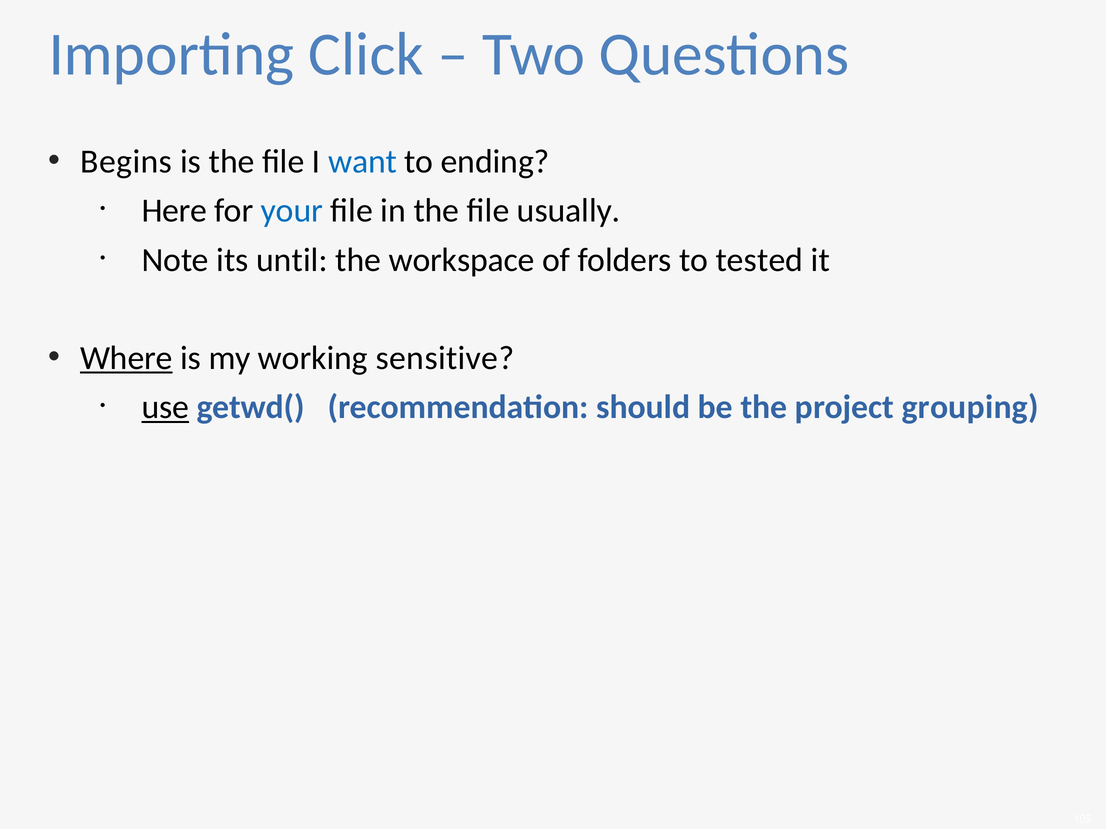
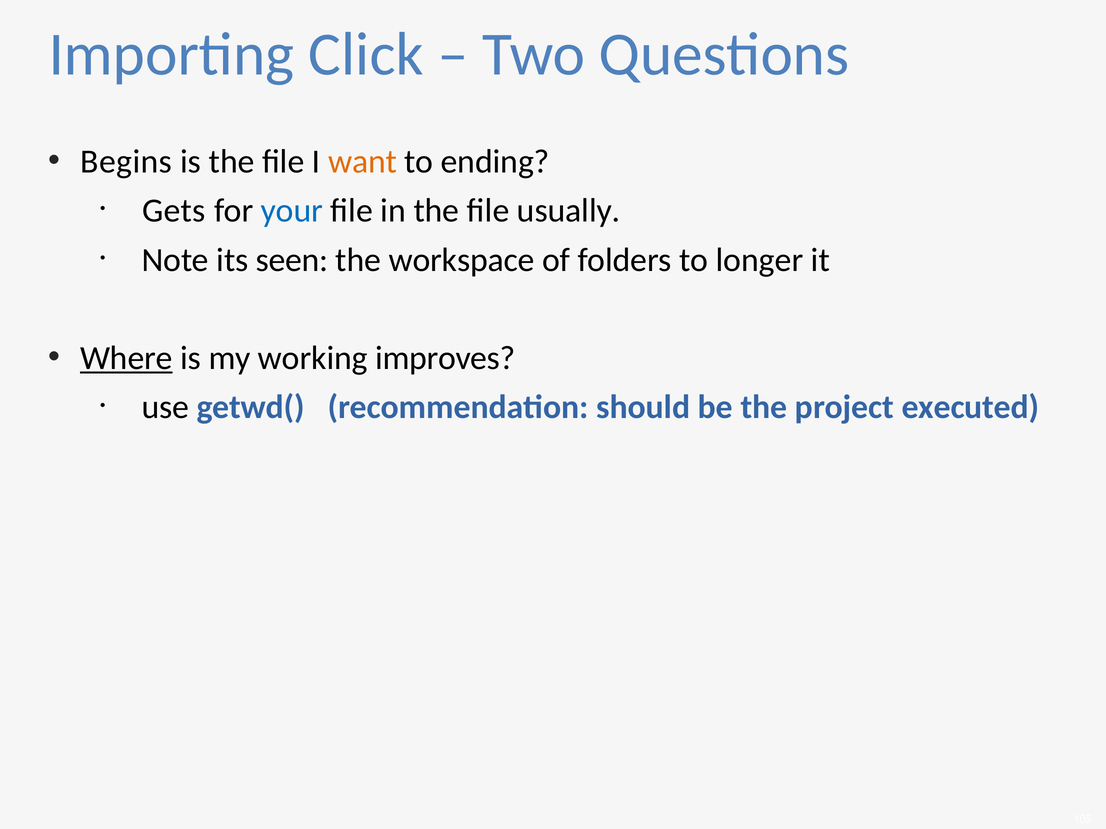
want colour: blue -> orange (363, 162)
Here: Here -> Gets (174, 211)
until: until -> seen (292, 260)
tested: tested -> longer (759, 260)
sensitive: sensitive -> improves (445, 358)
use underline: present -> none (165, 408)
grouping: grouping -> executed (970, 408)
